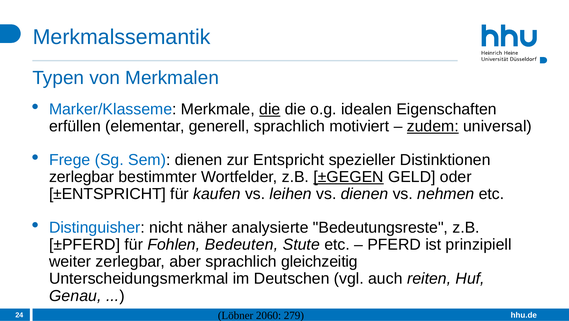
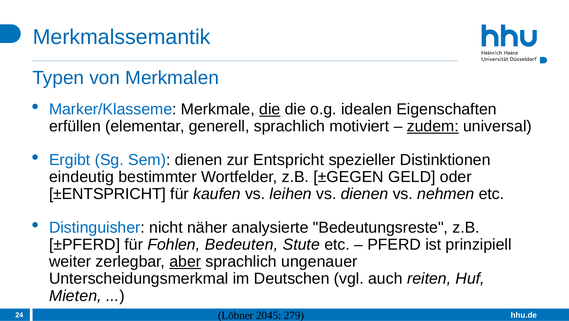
Frege: Frege -> Ergibt (70, 160)
zerlegbar: zerlegbar -> eindeutig (82, 177)
±GEGEN underline: present -> none (349, 177)
aber underline: none -> present (185, 261)
gleichzeitig: gleichzeitig -> ungenauer (319, 261)
Genau: Genau -> Mieten (75, 295)
2060: 2060 -> 2045 (269, 315)
